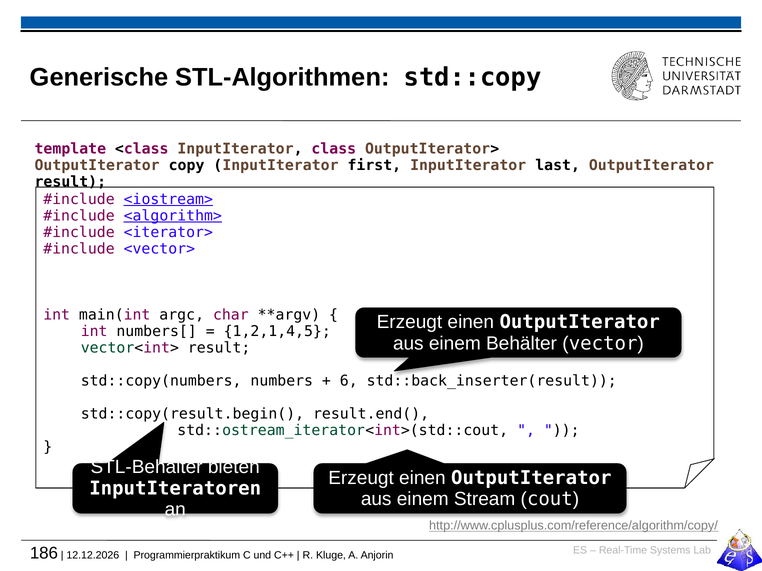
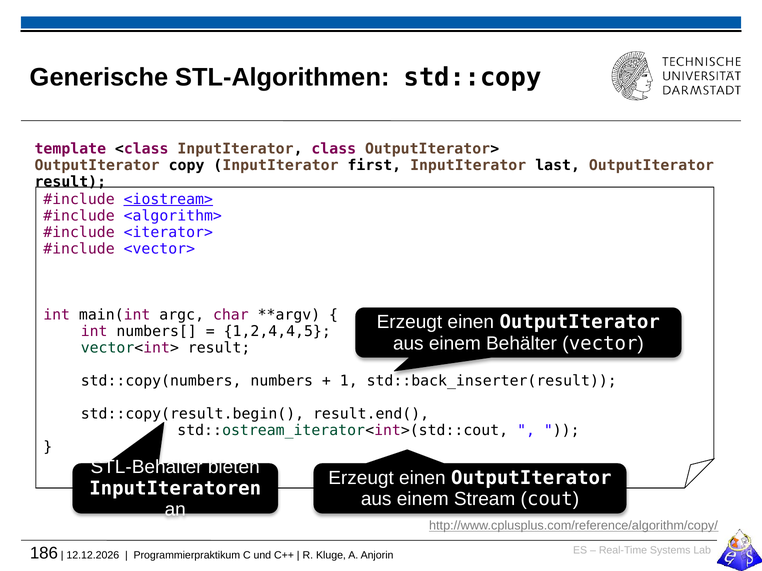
<algorithm> underline: present -> none (173, 216)
1,2,1,4,5: 1,2,1,4,5 -> 1,2,4,4,5 (277, 332)
6: 6 -> 1 (349, 381)
